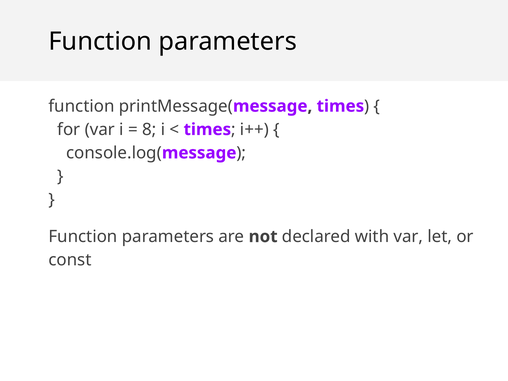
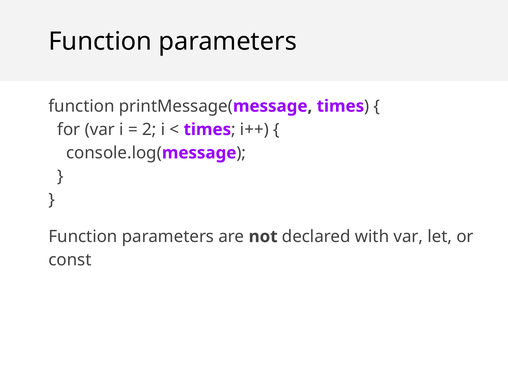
8: 8 -> 2 (149, 129)
